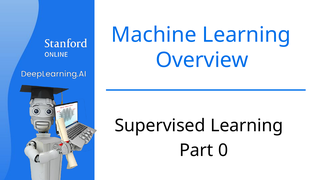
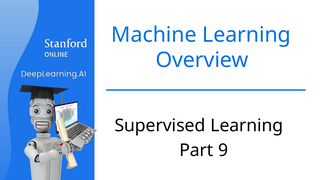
0: 0 -> 9 (223, 150)
